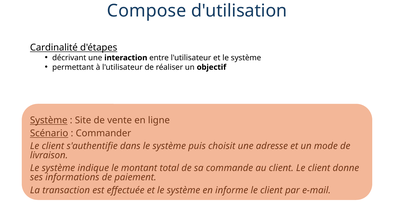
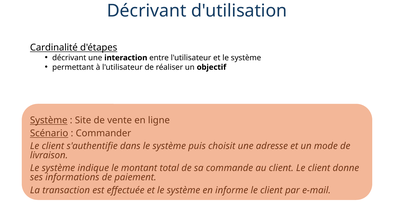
Compose: Compose -> Décrivant (147, 11)
